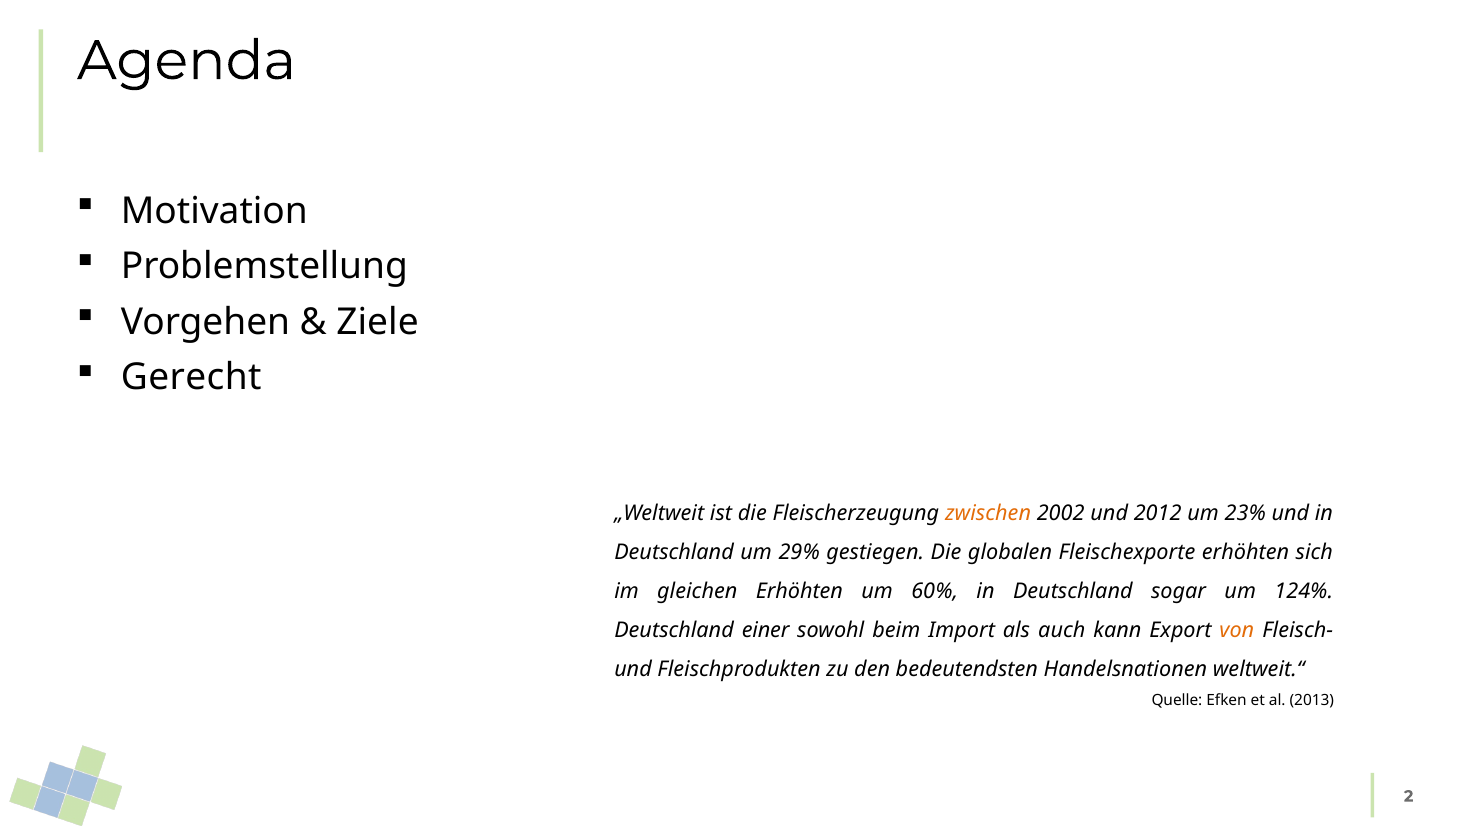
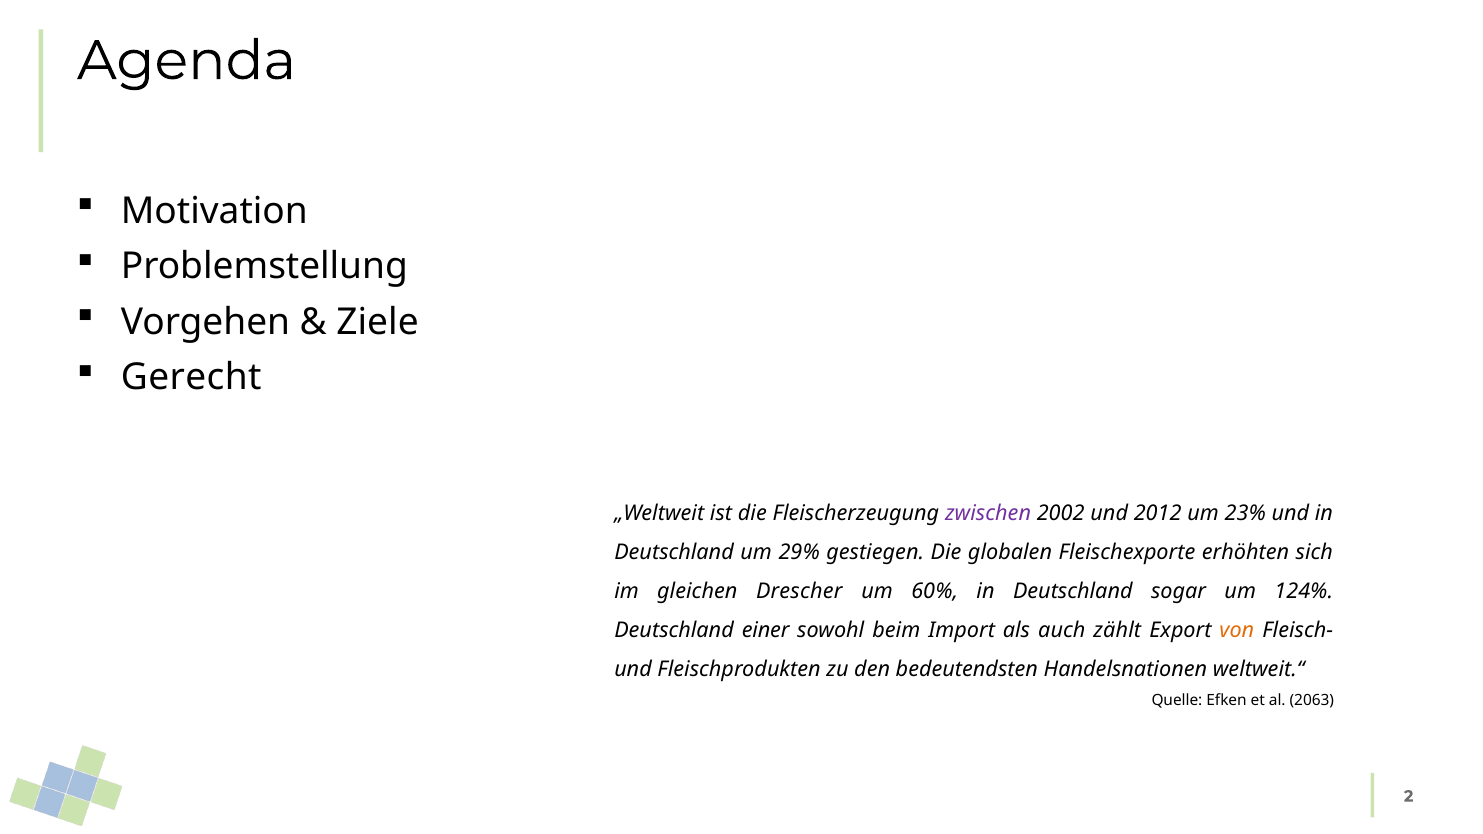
zwischen colour: orange -> purple (988, 513)
gleichen Erhöhten: Erhöhten -> Drescher (799, 591)
kann: kann -> zählt (1117, 630)
2013: 2013 -> 2063 (1312, 701)
